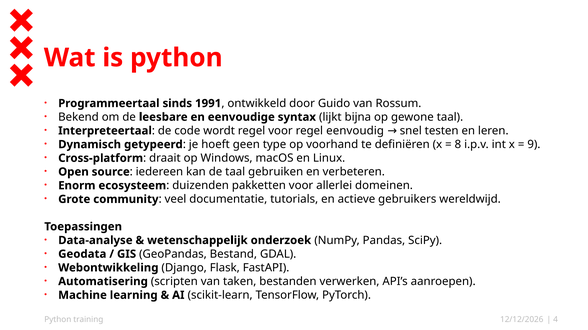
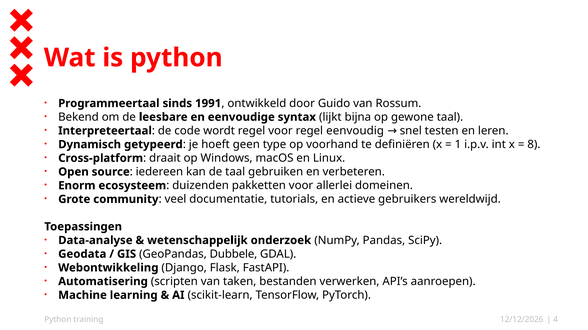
8: 8 -> 1 (458, 145)
9: 9 -> 8 (534, 145)
Bestand: Bestand -> Dubbele (233, 255)
